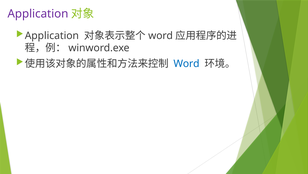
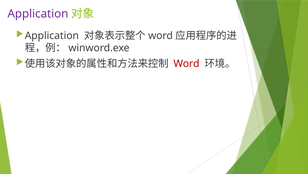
Word colour: blue -> red (186, 63)
